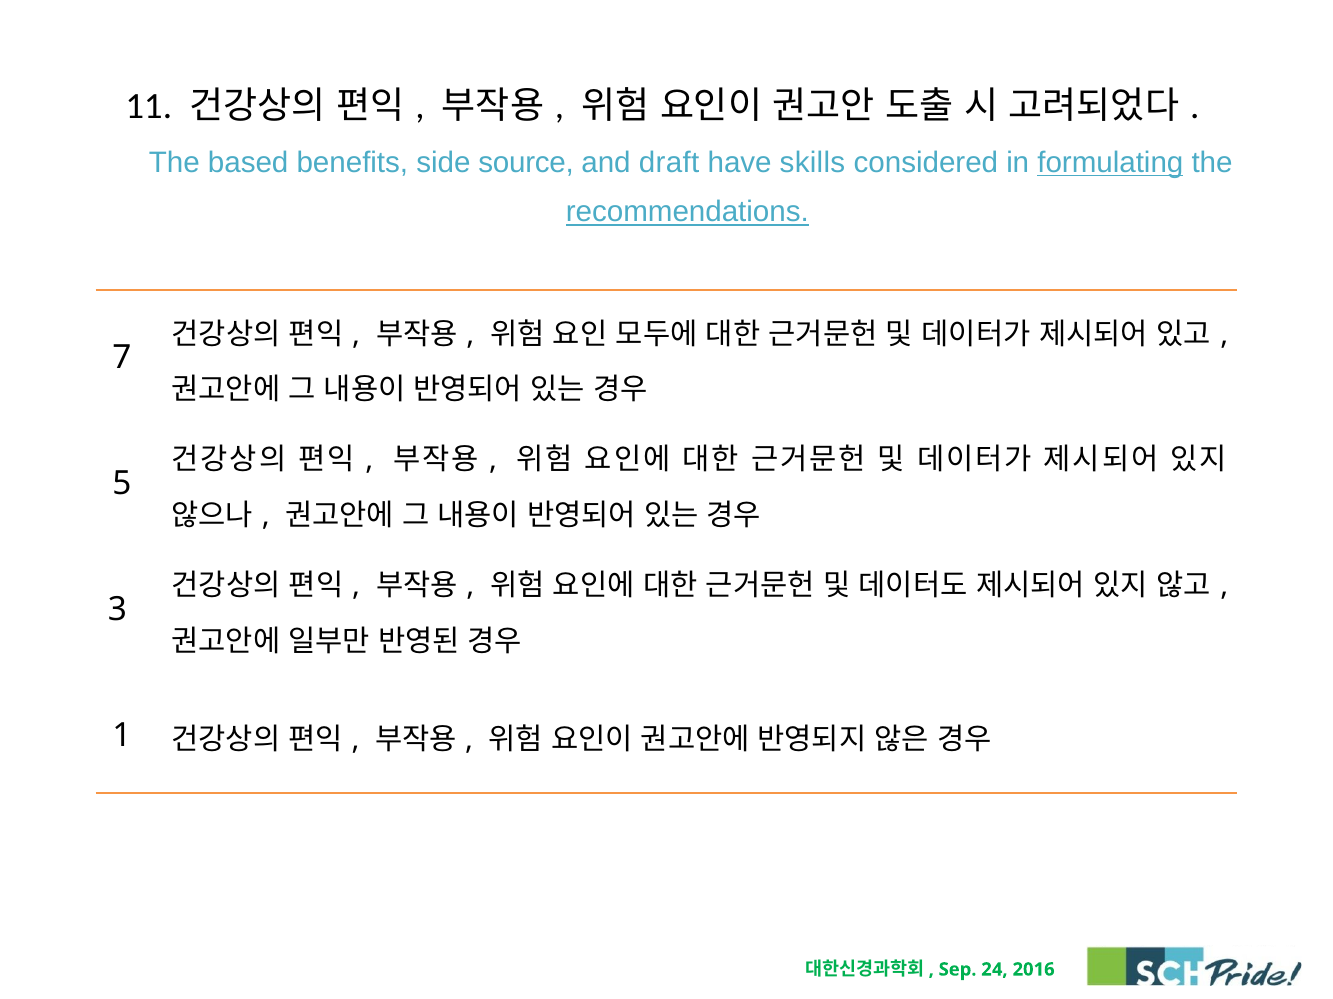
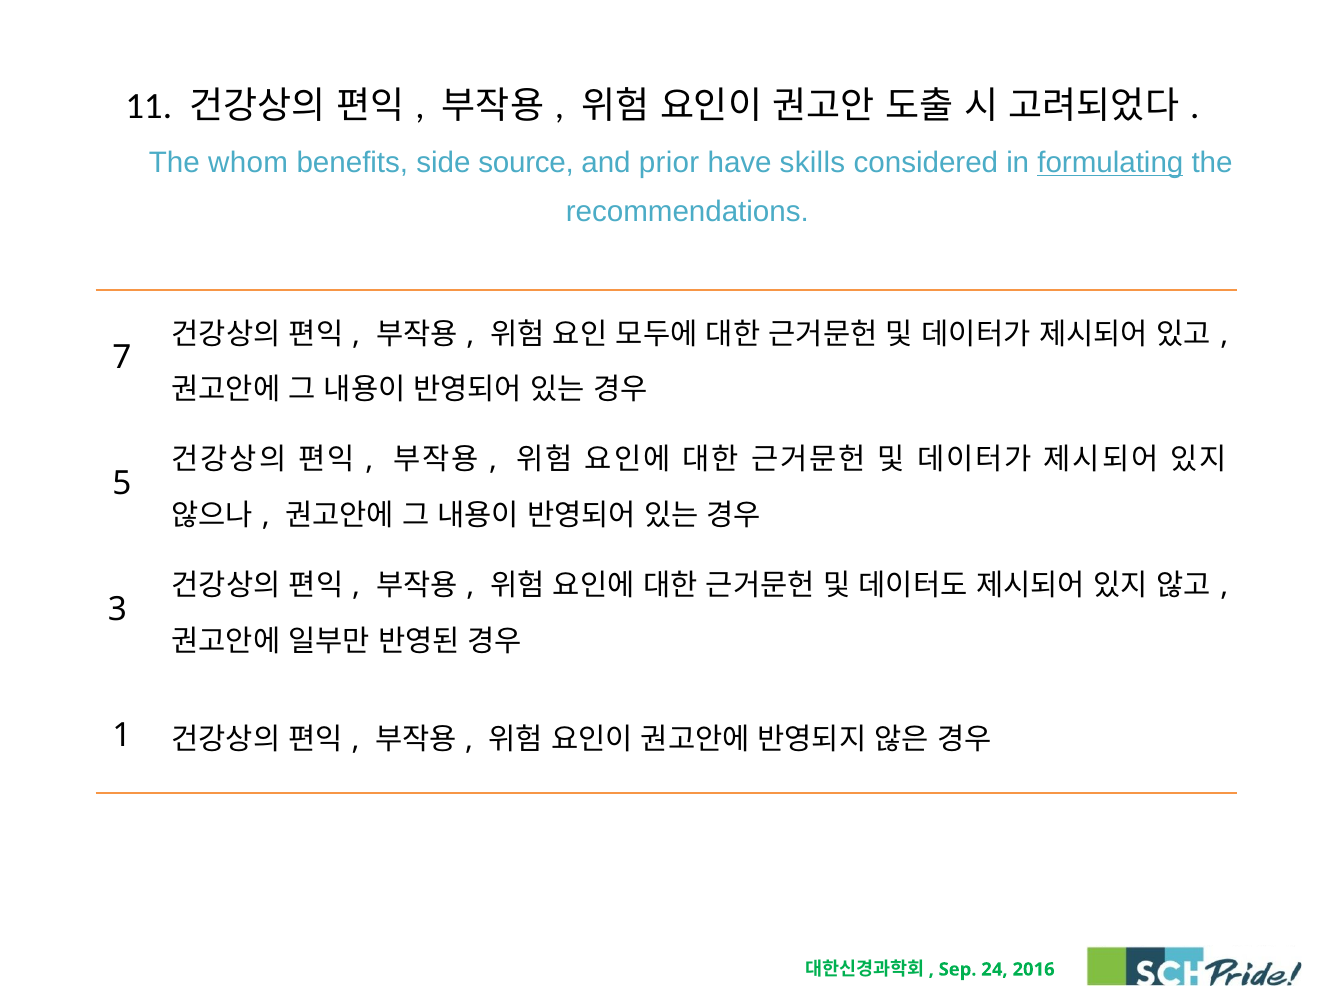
based: based -> whom (248, 163)
draft: draft -> prior (669, 163)
recommendations underline: present -> none (687, 212)
